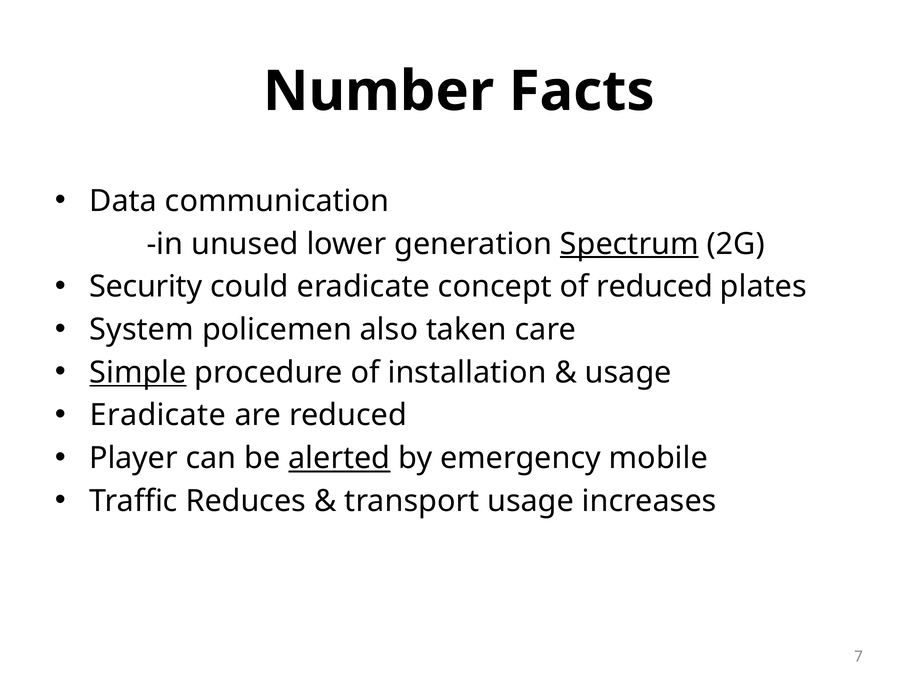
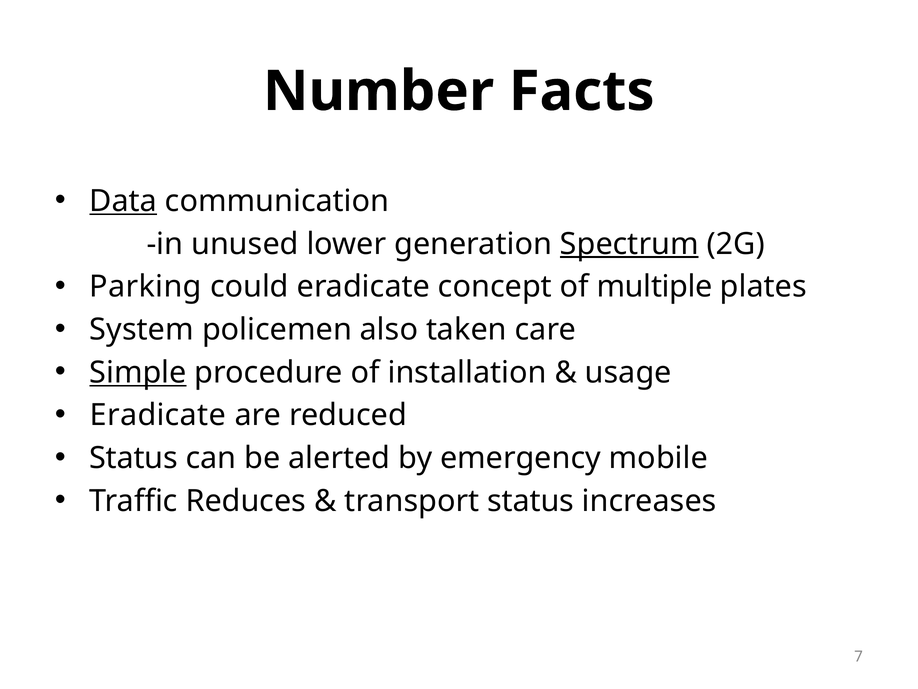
Data underline: none -> present (123, 201)
Security: Security -> Parking (146, 287)
of reduced: reduced -> multiple (655, 287)
Player: Player -> Status (134, 458)
alerted underline: present -> none (339, 458)
transport usage: usage -> status (531, 501)
